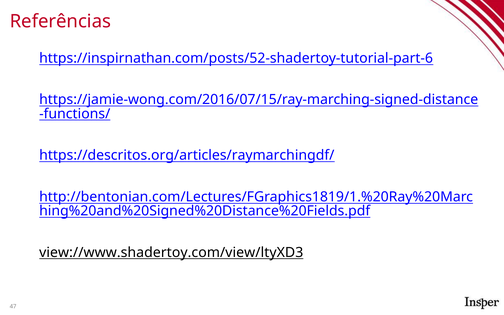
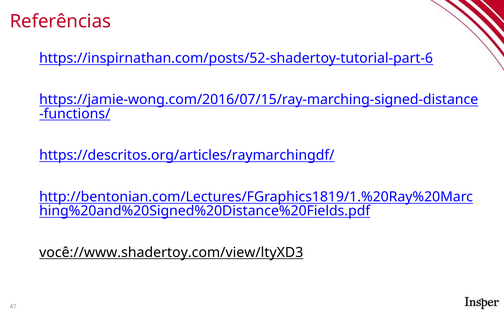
view://www.shadertoy.com/view/ltyXD3: view://www.shadertoy.com/view/ltyXD3 -> você://www.shadertoy.com/view/ltyXD3 (171, 252)
